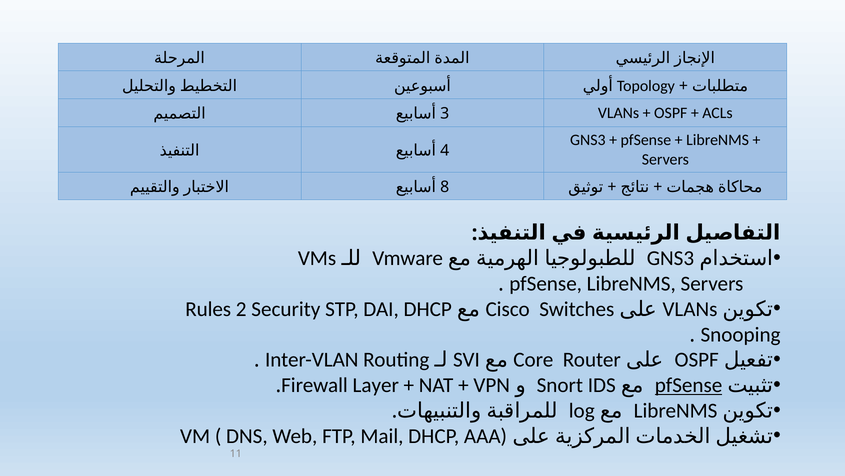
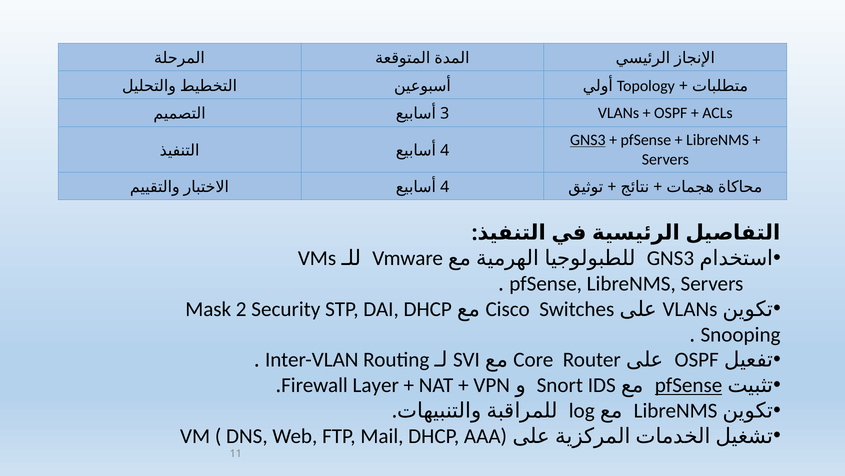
GNS3 underline: none -> present (588, 140)
8: 8 -> 4 (445, 187)
Rules: Rules -> Mask (208, 309)
